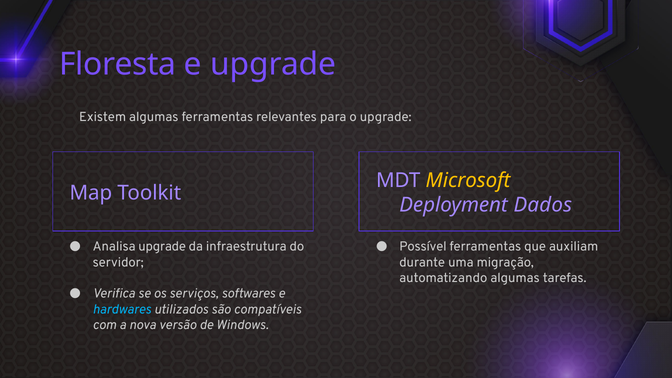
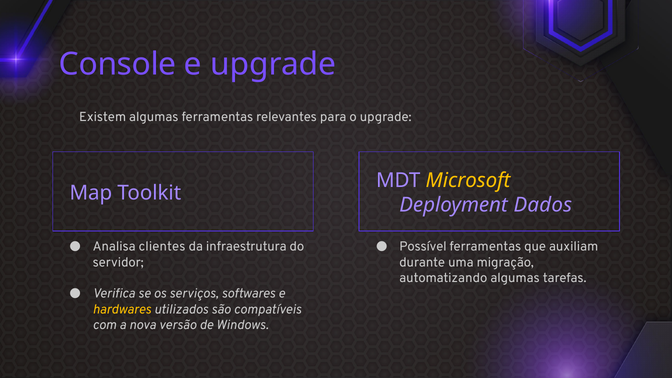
Floresta: Floresta -> Console (118, 64)
Analisa upgrade: upgrade -> clientes (162, 247)
hardwares colour: light blue -> yellow (122, 309)
